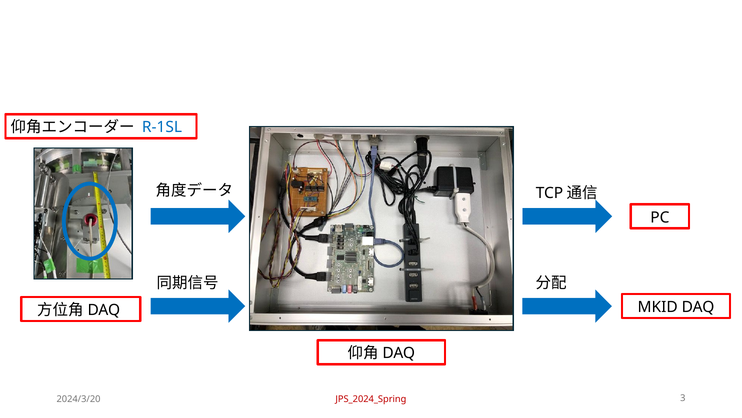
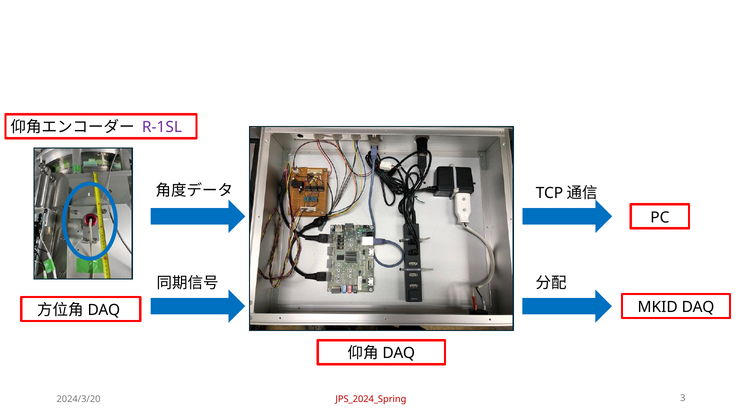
R-1SL colour: blue -> purple (162, 127)
